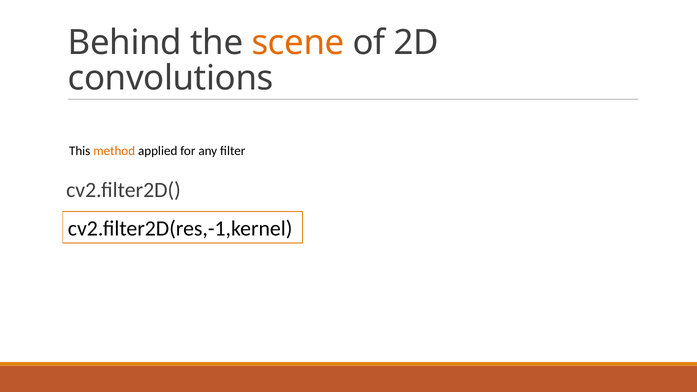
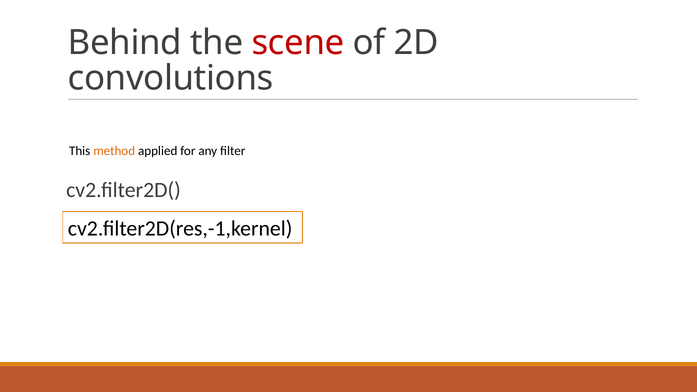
scene colour: orange -> red (298, 43)
